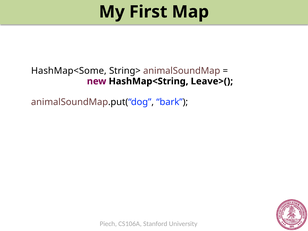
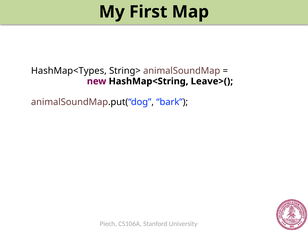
HashMap<Some: HashMap<Some -> HashMap<Types (69, 71)
